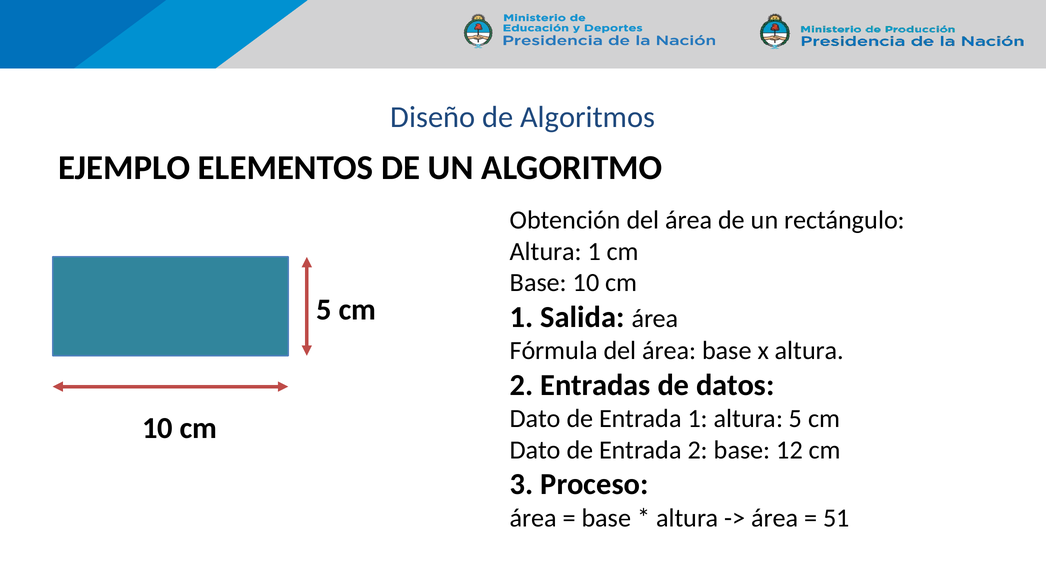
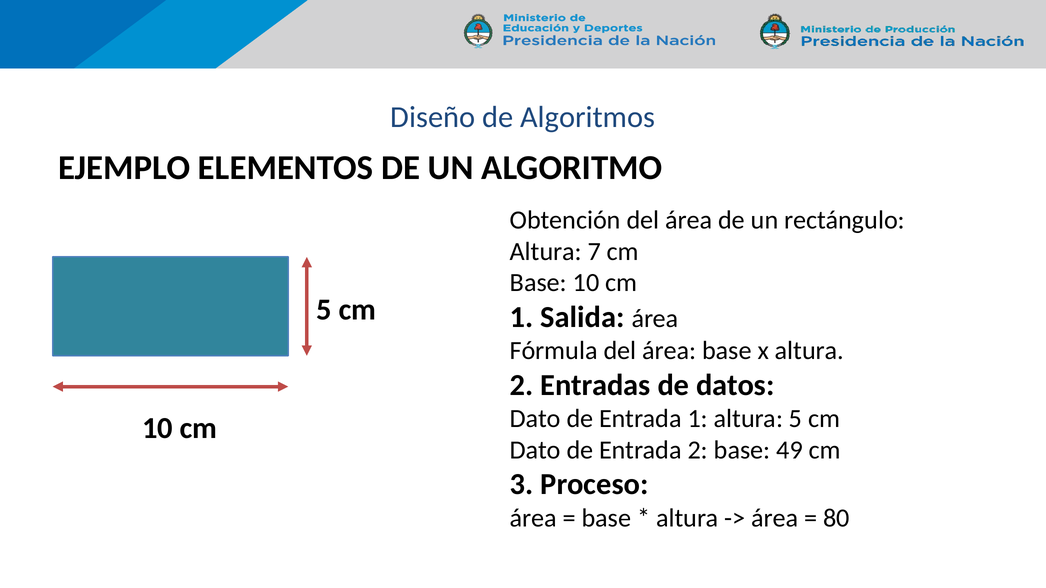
Altura 1: 1 -> 7 (594, 252)
12: 12 -> 49 (790, 450)
51: 51 -> 80 (836, 518)
